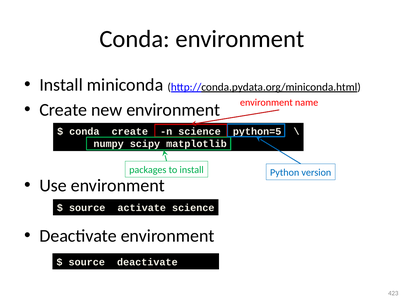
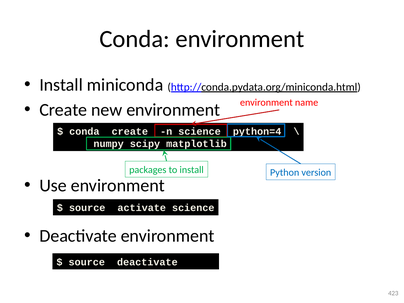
python=5: python=5 -> python=4 (257, 132)
